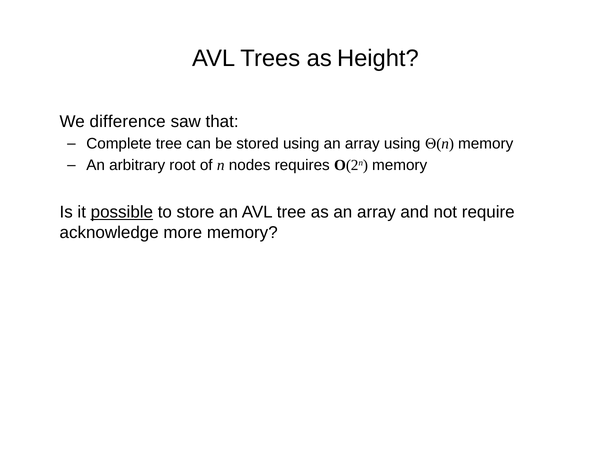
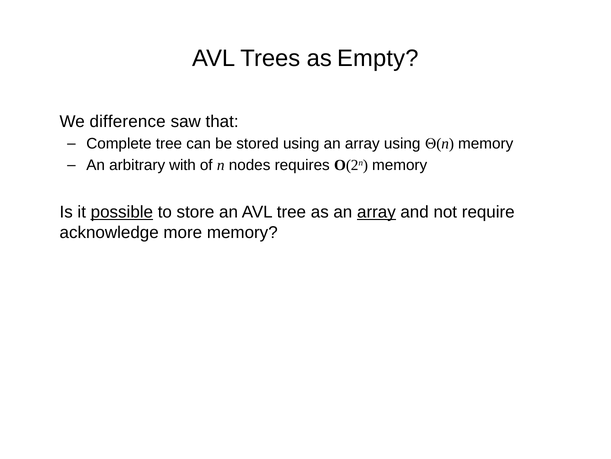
Height: Height -> Empty (378, 58)
root: root -> with (183, 165)
array underline: none -> present (376, 212)
